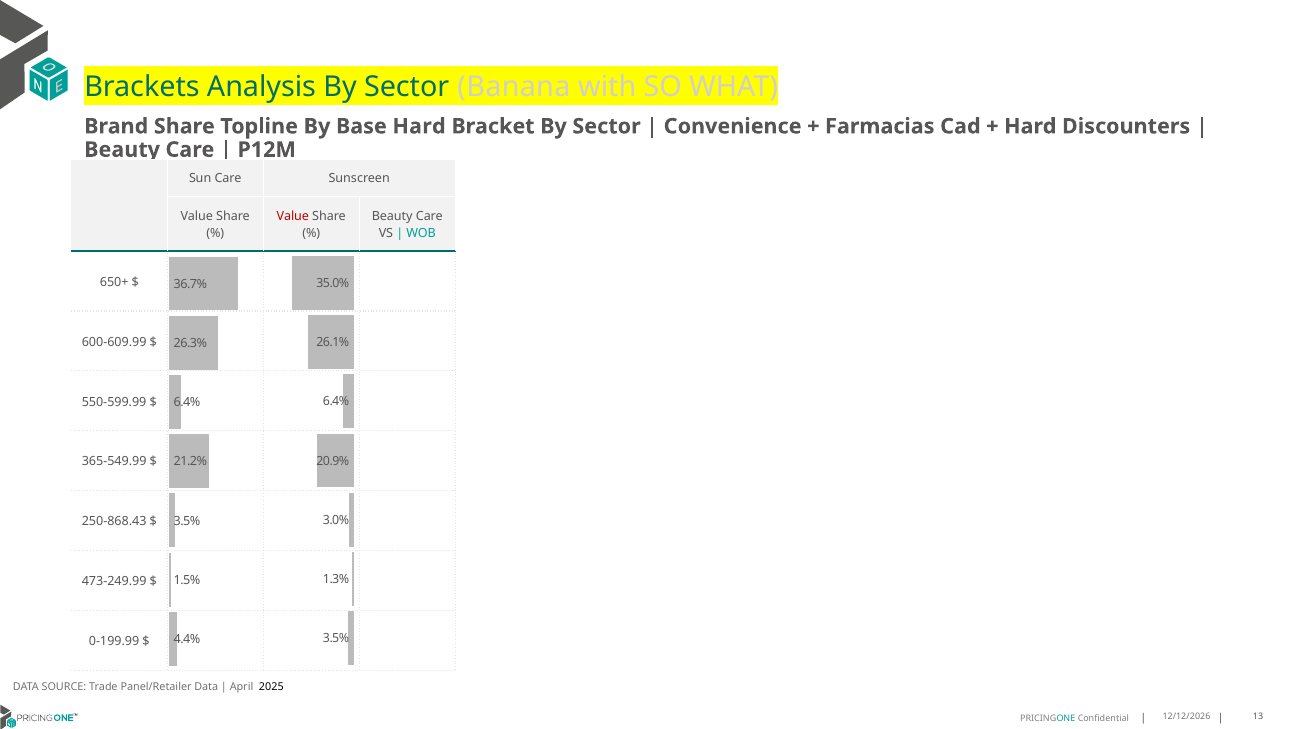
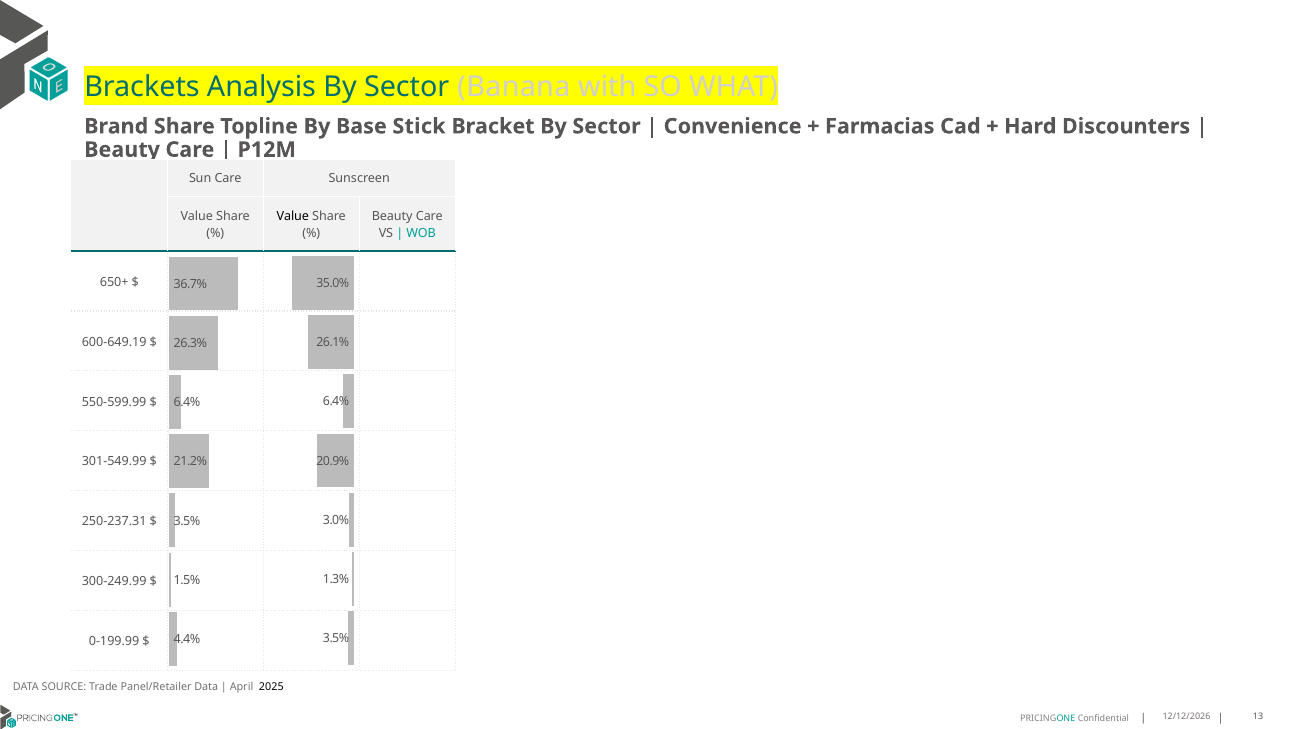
Base Hard: Hard -> Stick (419, 126)
Value colour: red -> black (293, 216)
600-609.99: 600-609.99 -> 600-649.19 (114, 342)
365-549.99: 365-549.99 -> 301-549.99 (114, 461)
250-868.43: 250-868.43 -> 250-237.31 (114, 521)
473-249.99: 473-249.99 -> 300-249.99 (114, 581)
